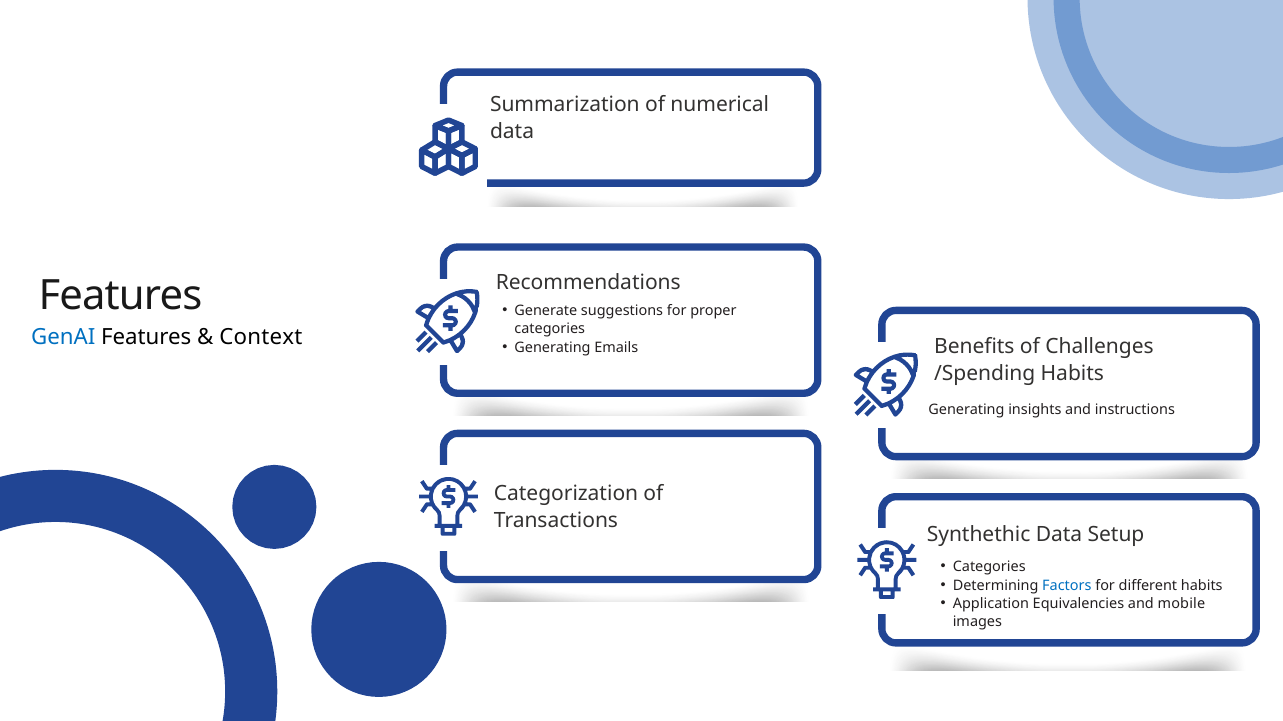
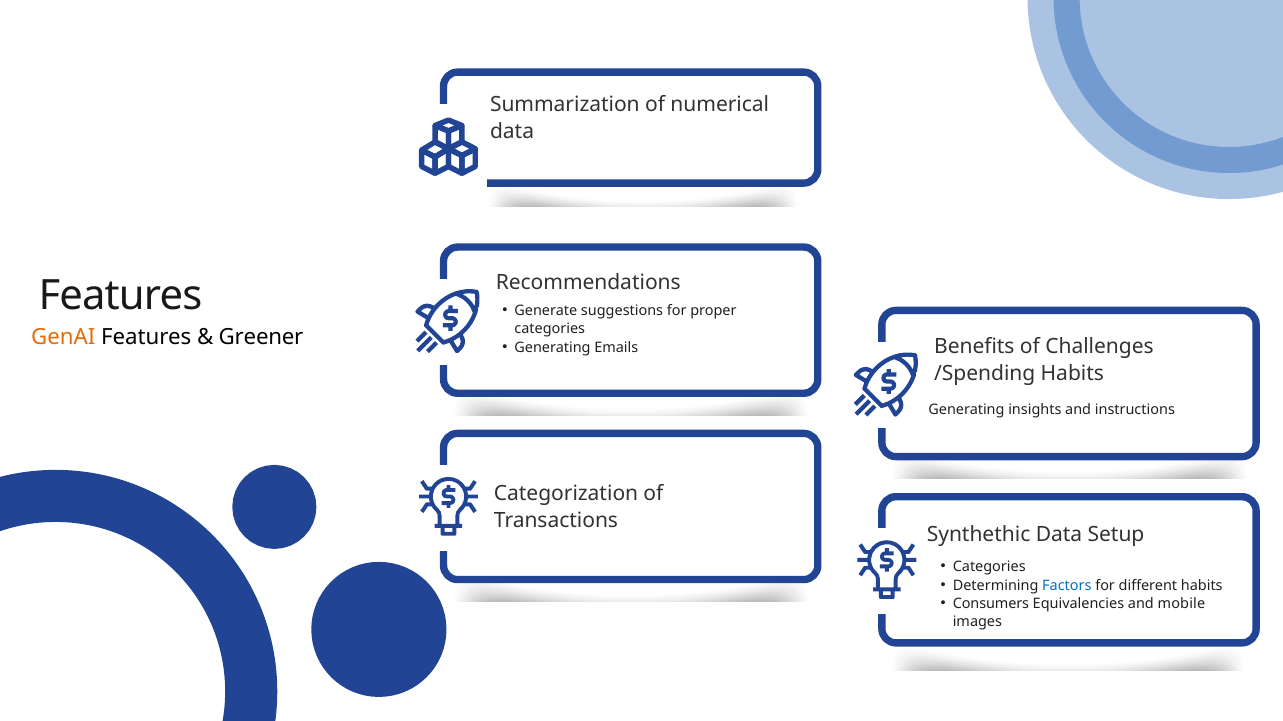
GenAI colour: blue -> orange (63, 337)
Context: Context -> Greener (261, 337)
Application: Application -> Consumers (991, 604)
